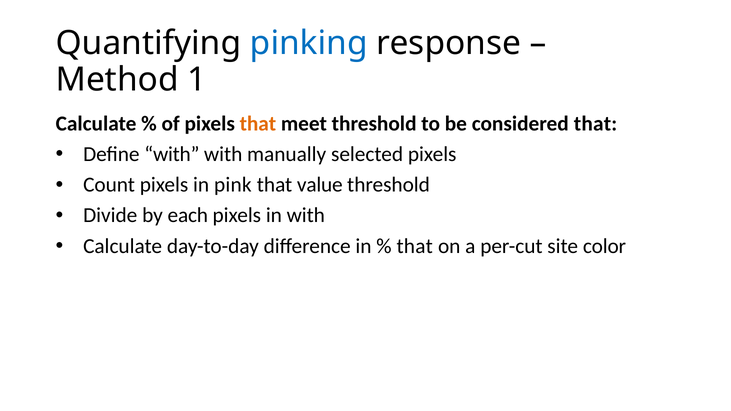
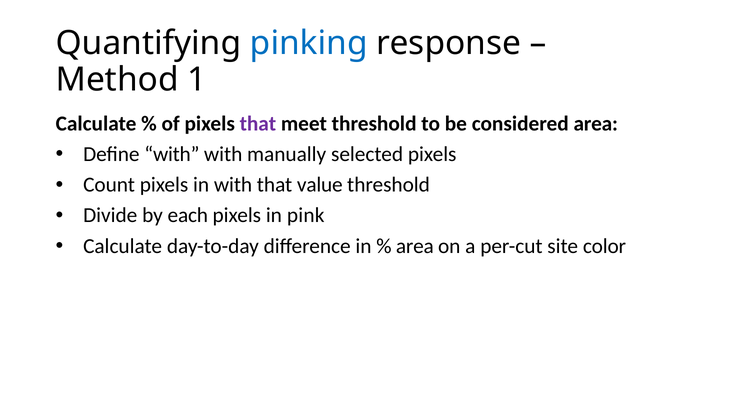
that colour: orange -> purple (258, 124)
considered that: that -> area (596, 124)
in pink: pink -> with (233, 185)
in with: with -> pink (306, 216)
that: that -> area (415, 246)
